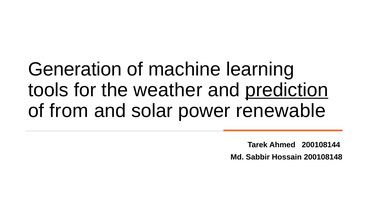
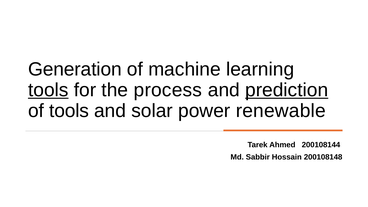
tools underline: none -> present (48, 90)
weather: weather -> process (168, 90)
of from: from -> tools (69, 111)
